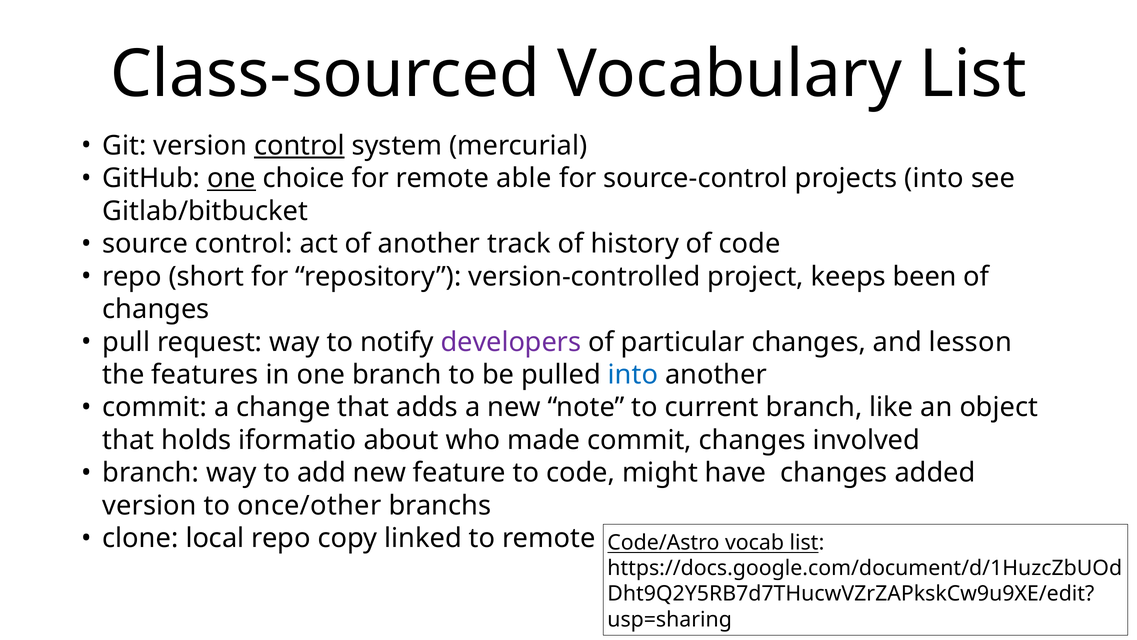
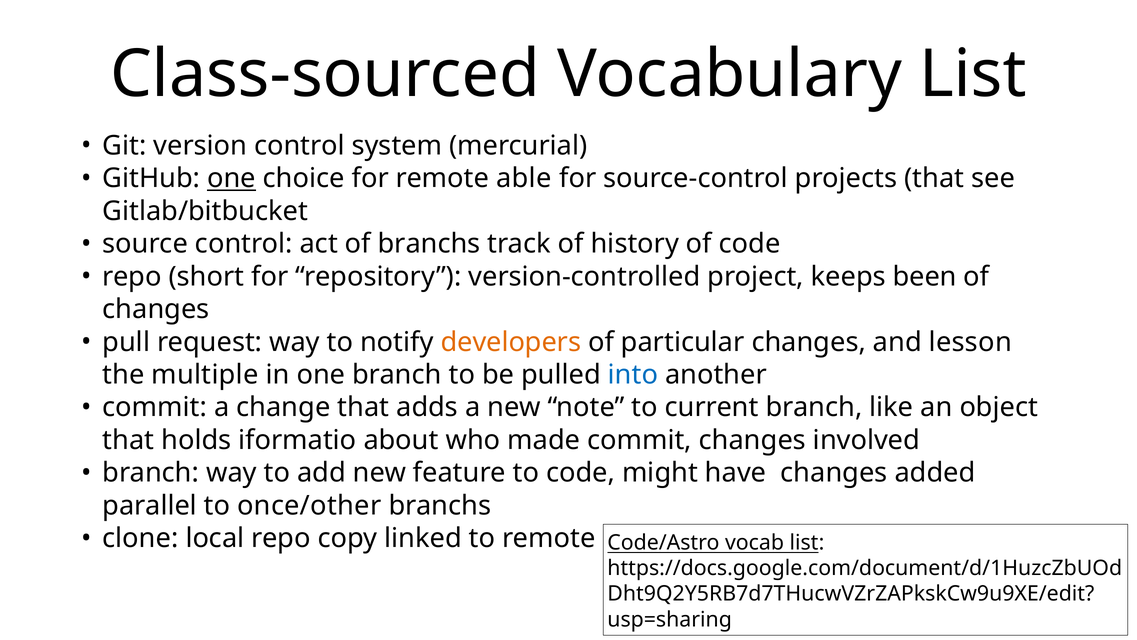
control underline: present -> none (299, 146)
projects into: into -> that (934, 178)
of another: another -> branchs (429, 244)
developers colour: purple -> orange (511, 342)
features: features -> multiple (205, 375)
version: version -> parallel (150, 505)
